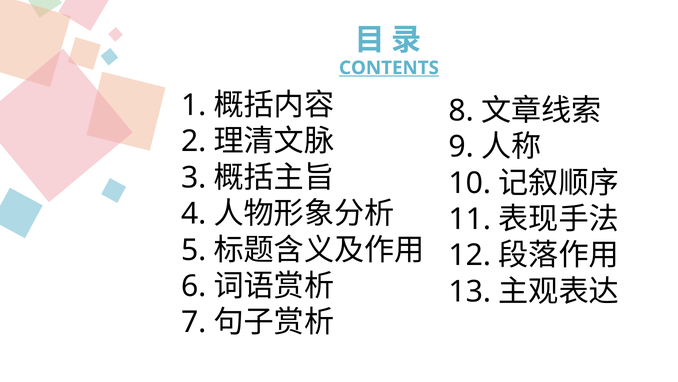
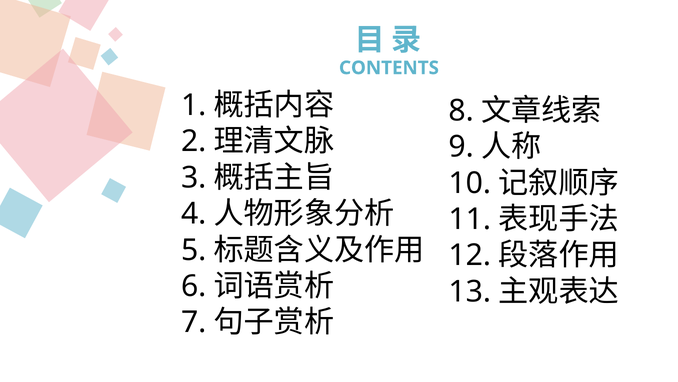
CONTENTS underline: present -> none (389, 68)
